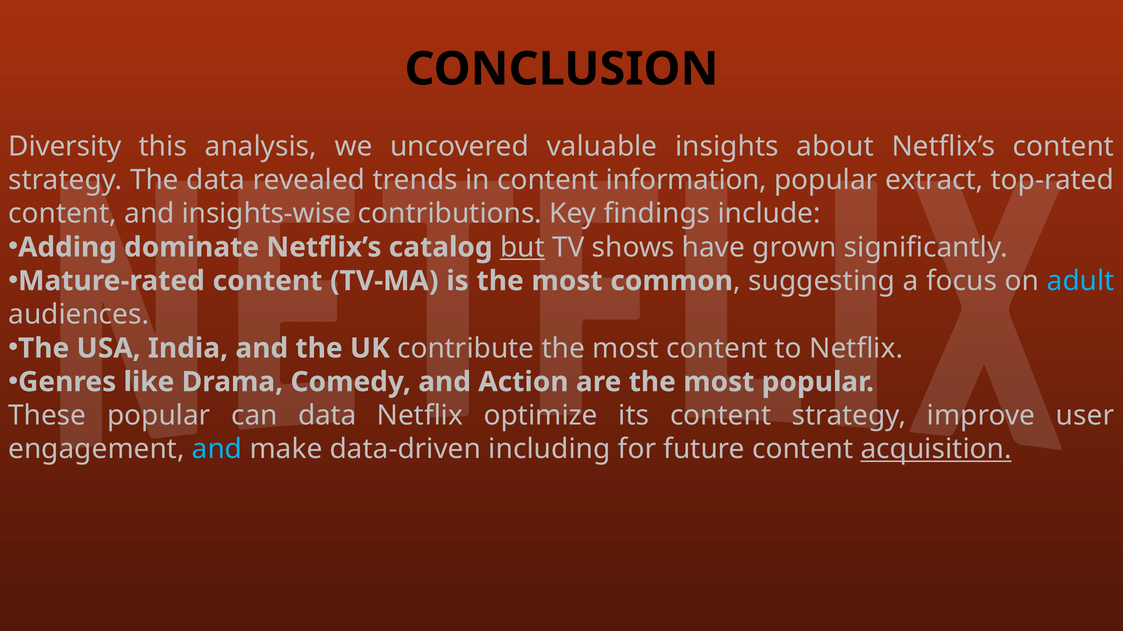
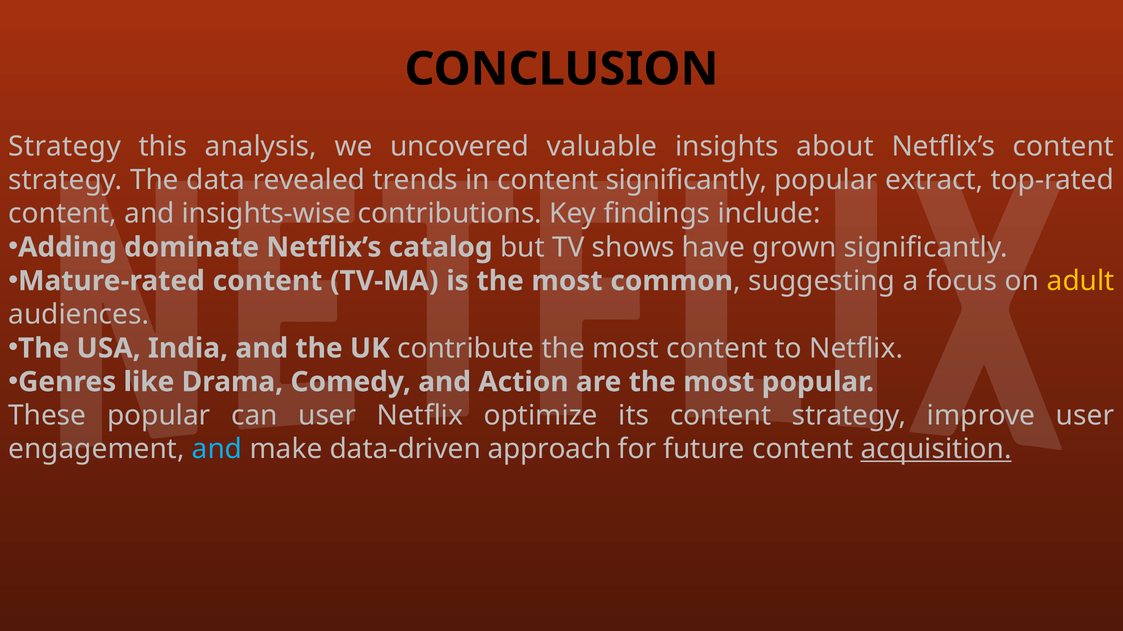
Diversity: Diversity -> Strategy (65, 146)
content information: information -> significantly (686, 180)
but underline: present -> none (522, 248)
adult colour: light blue -> yellow (1081, 281)
can data: data -> user (327, 416)
including: including -> approach (550, 450)
